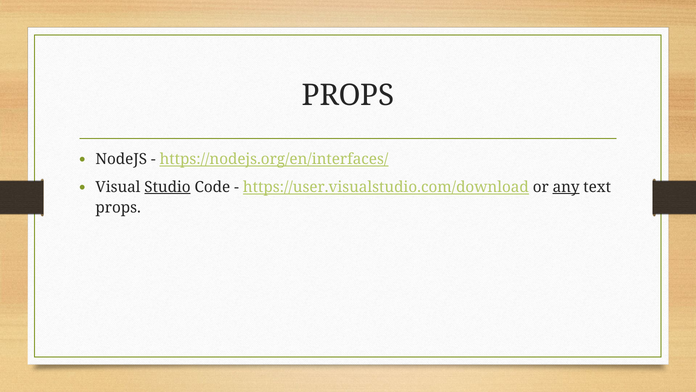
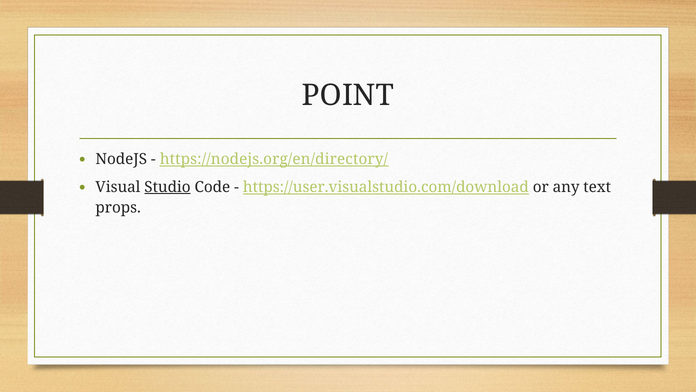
PROPS: PROPS -> POINT (348, 95)
https://nodejs.org/en/interfaces/: https://nodejs.org/en/interfaces/ -> https://nodejs.org/en/directory/ (274, 159)
any underline: present -> none (566, 187)
